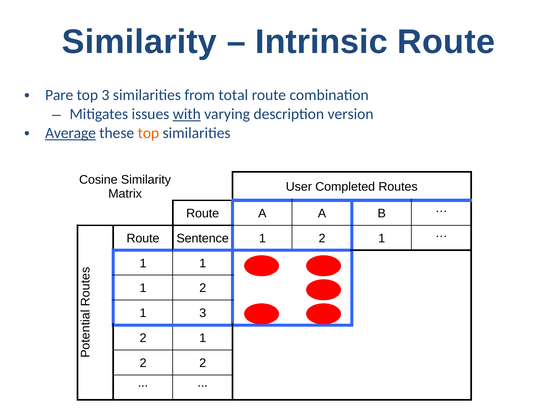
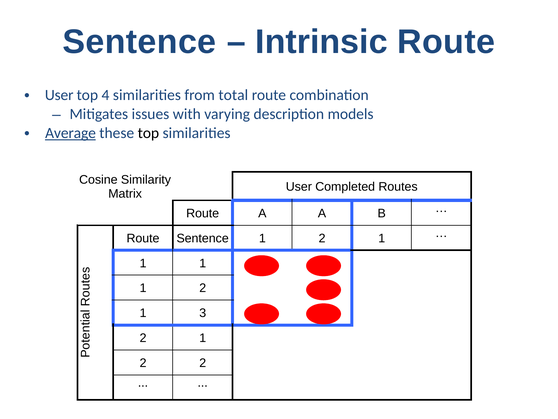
Similarity: Similarity -> Sentence (139, 42)
Pare: Pare -> User (59, 95)
top 3: 3 -> 4 (105, 95)
with underline: present -> none (187, 114)
version: version -> models (351, 114)
top colour: orange -> black (148, 133)
